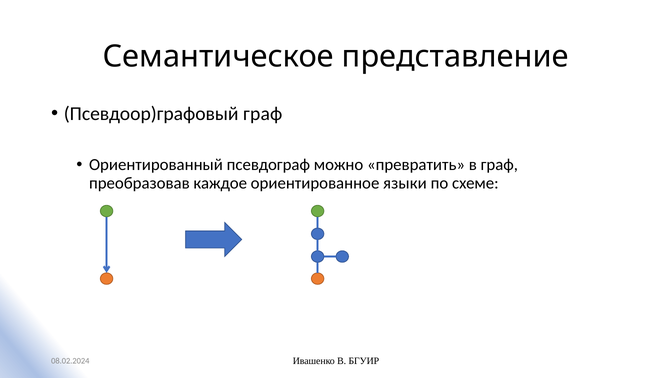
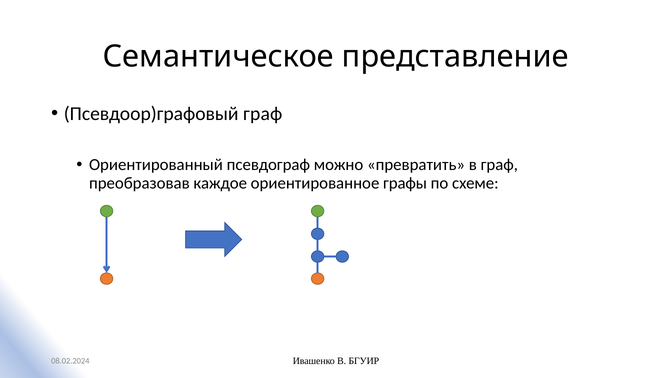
языки: языки -> графы (405, 183)
